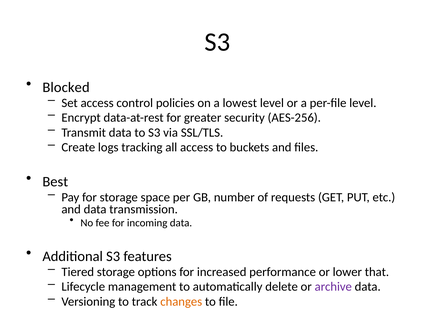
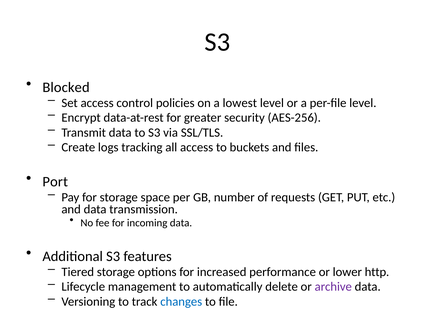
Best: Best -> Port (55, 182)
that: that -> http (377, 272)
changes colour: orange -> blue (181, 302)
